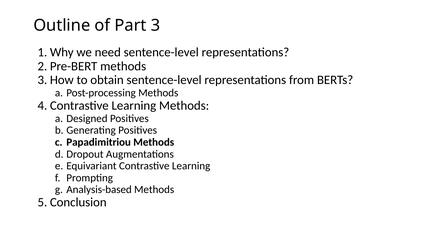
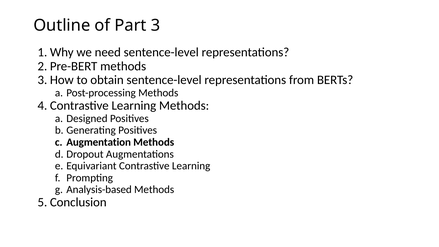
Papadimitriou: Papadimitriou -> Augmentation (99, 142)
